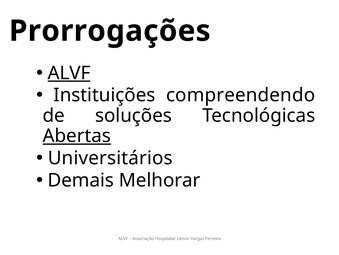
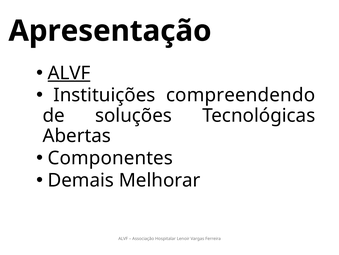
Prorrogações: Prorrogações -> Apresentação (110, 31)
Abertas underline: present -> none (77, 136)
Universitários: Universitários -> Componentes (110, 158)
